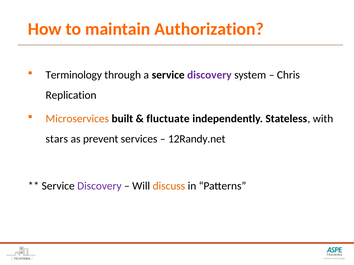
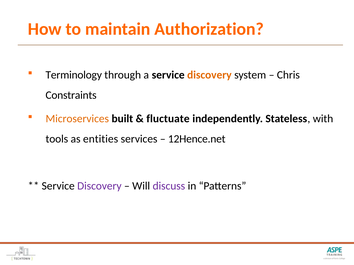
discovery colour: purple -> orange (209, 75)
Replication: Replication -> Constraints (71, 95)
stars: stars -> tools (57, 139)
prevent: prevent -> entities (101, 139)
12Randy.net: 12Randy.net -> 12Hence.net (197, 139)
discuss colour: orange -> purple (169, 186)
